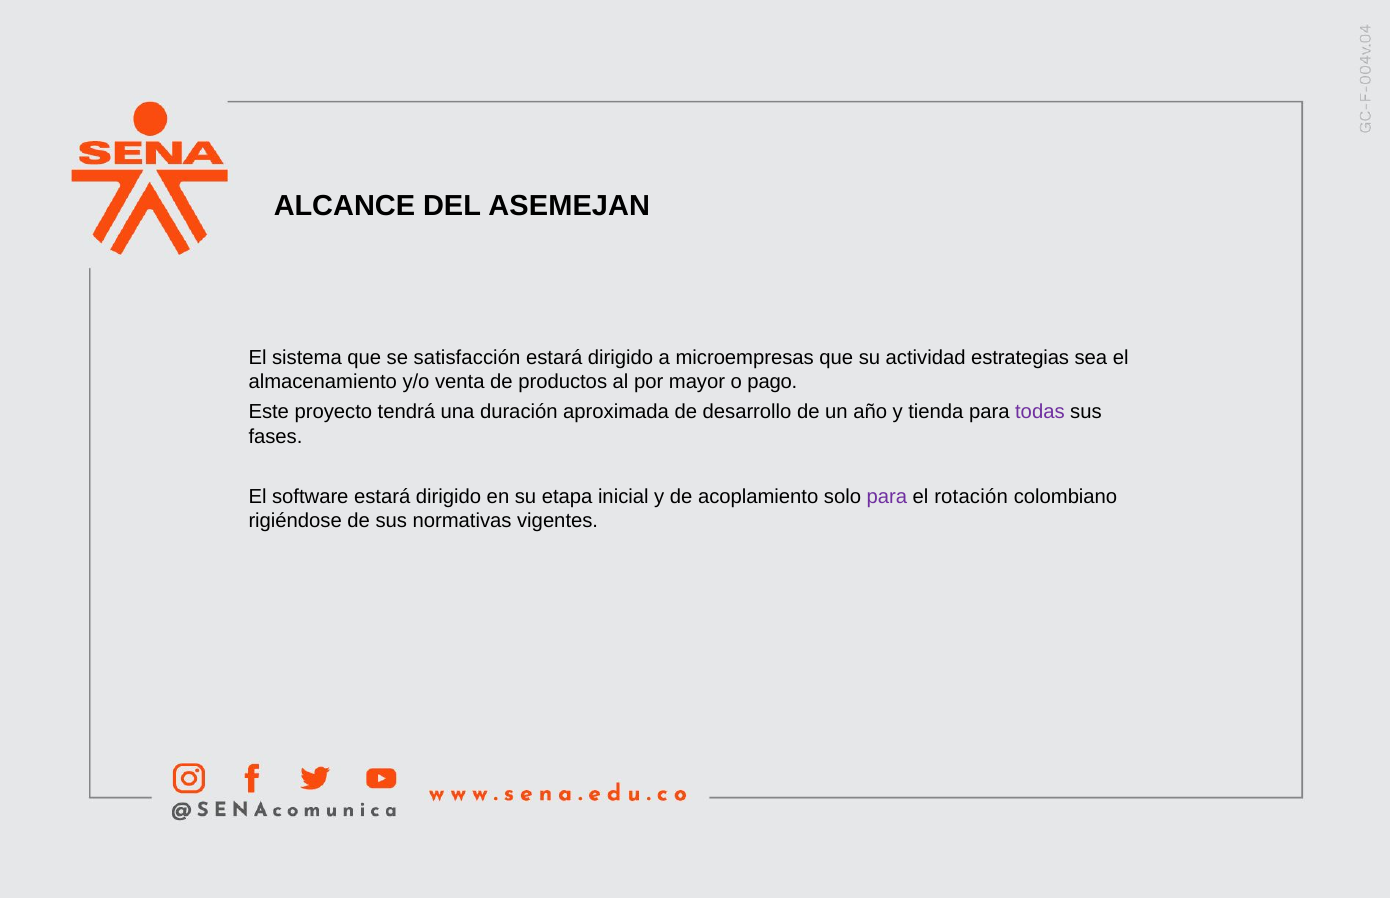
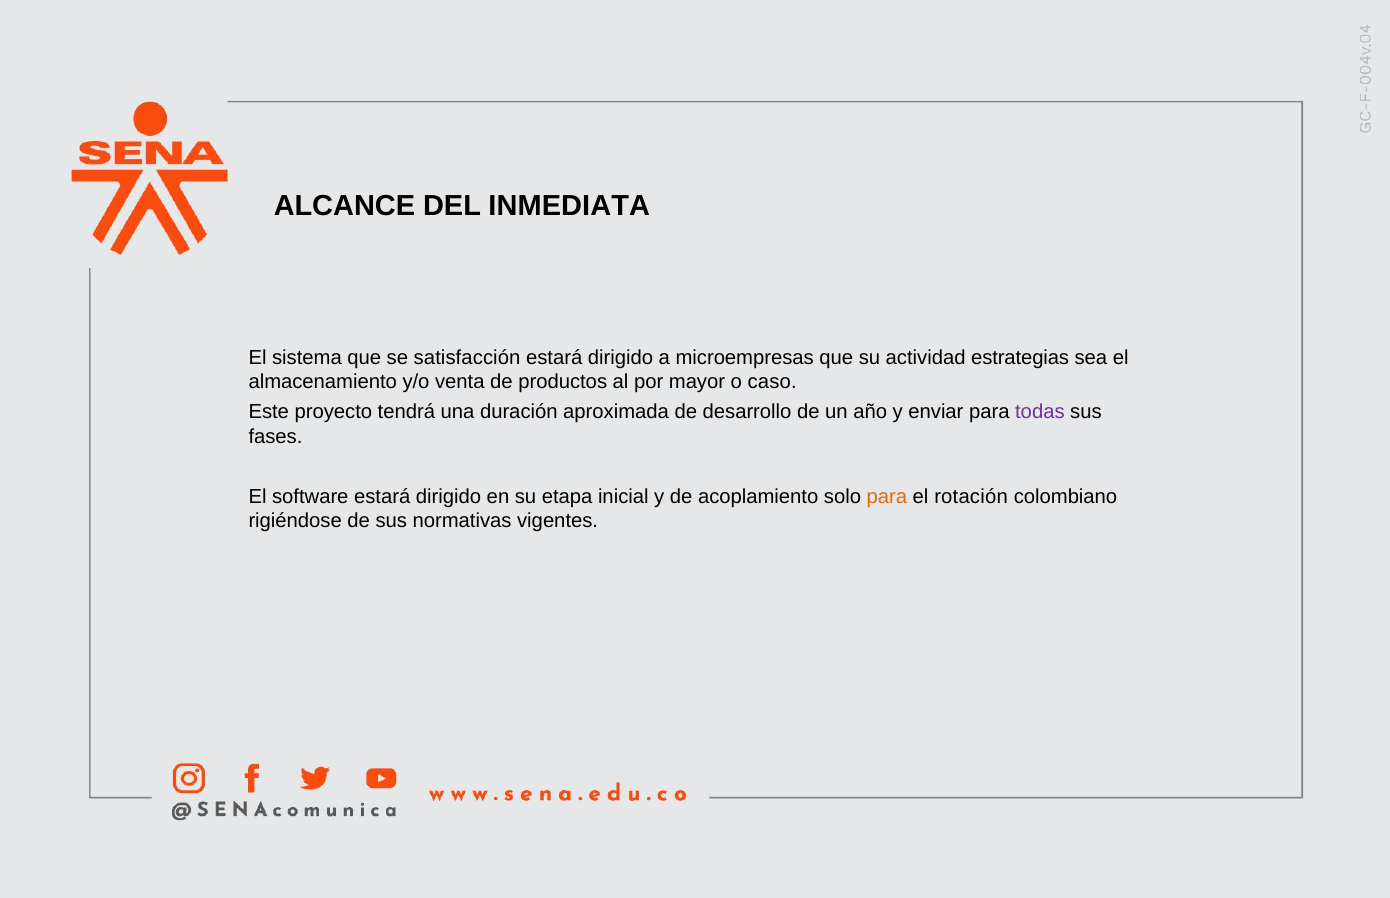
ASEMEJAN: ASEMEJAN -> INMEDIATA (569, 206)
pago: pago -> caso (772, 382)
tienda: tienda -> enviar (936, 412)
para colour: purple -> orange (887, 497)
